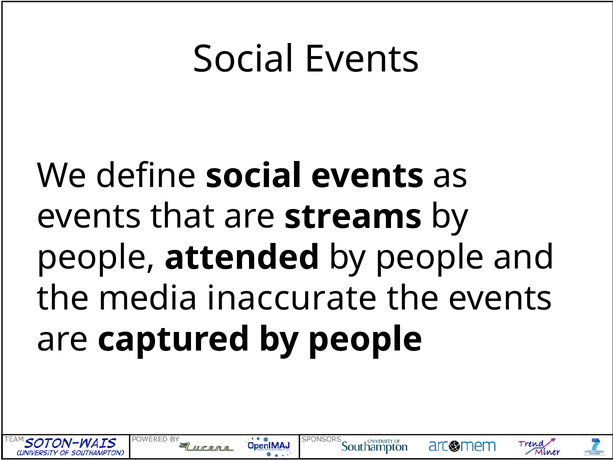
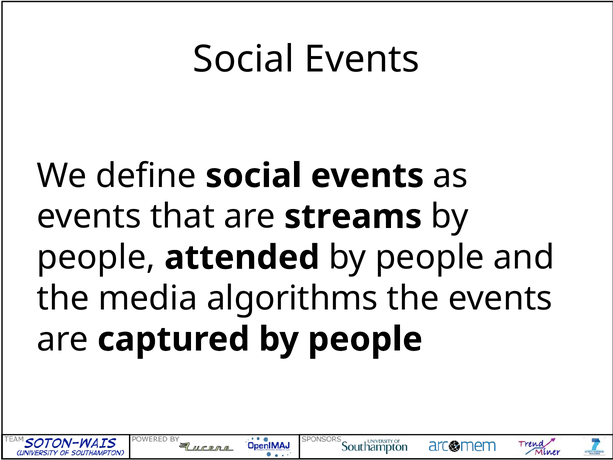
inaccurate: inaccurate -> algorithms (292, 298)
